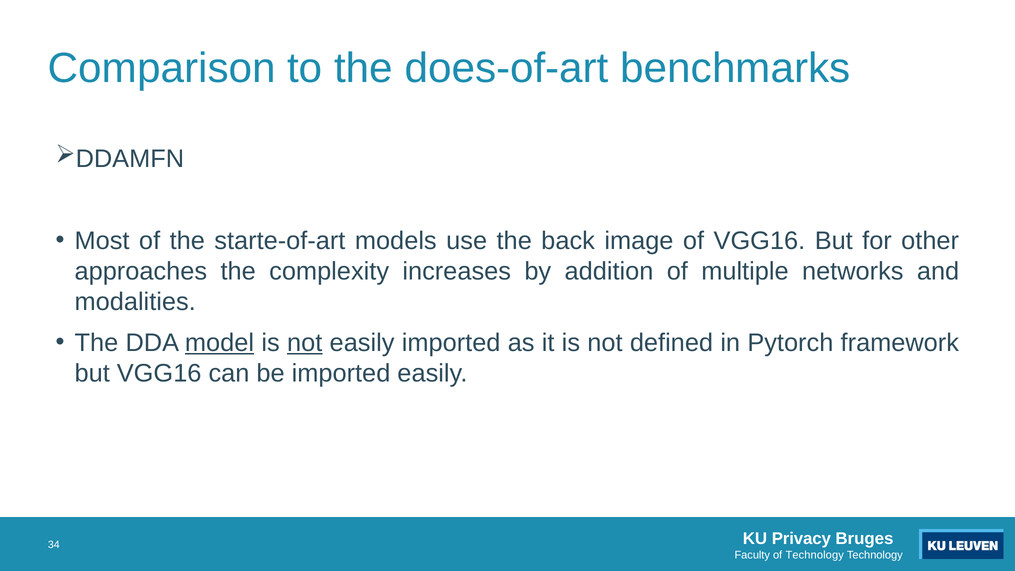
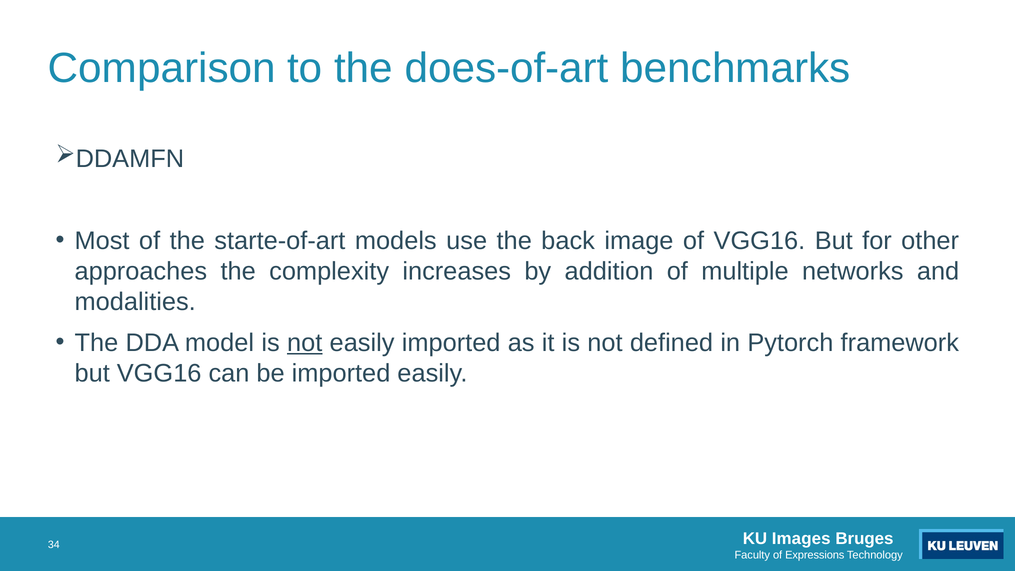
model underline: present -> none (220, 343)
Privacy: Privacy -> Images (801, 538)
of Technology: Technology -> Expressions (815, 555)
